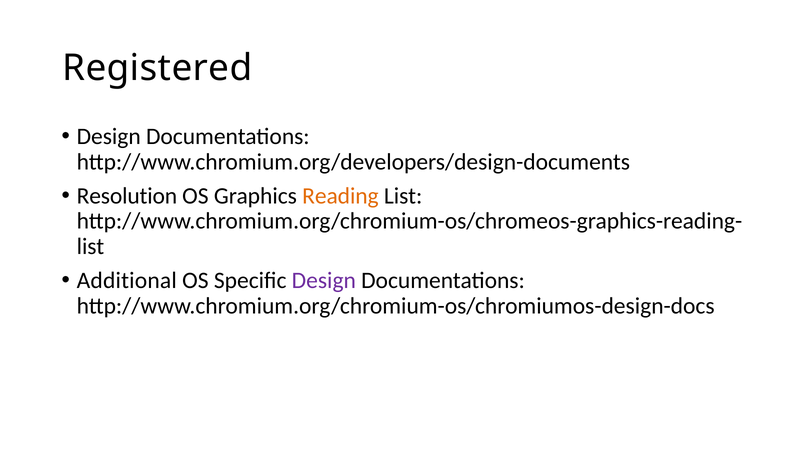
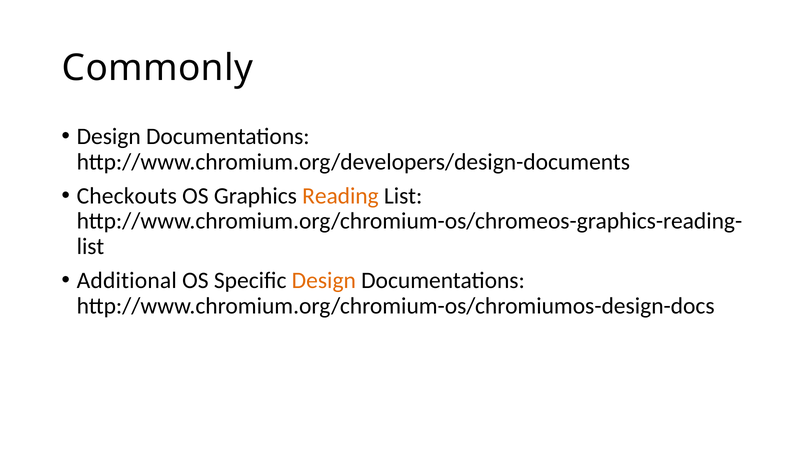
Registered: Registered -> Commonly (157, 68)
Resolution: Resolution -> Checkouts (127, 196)
Design colour: purple -> orange (324, 280)
